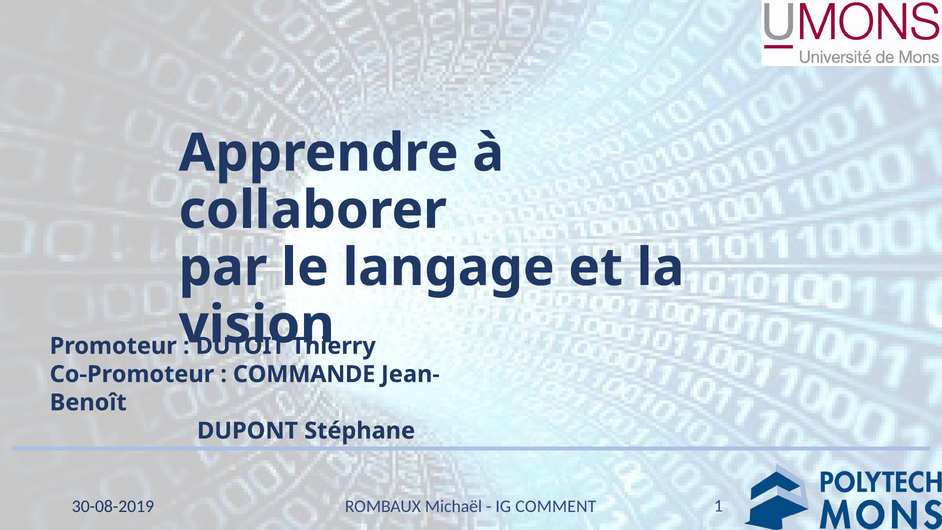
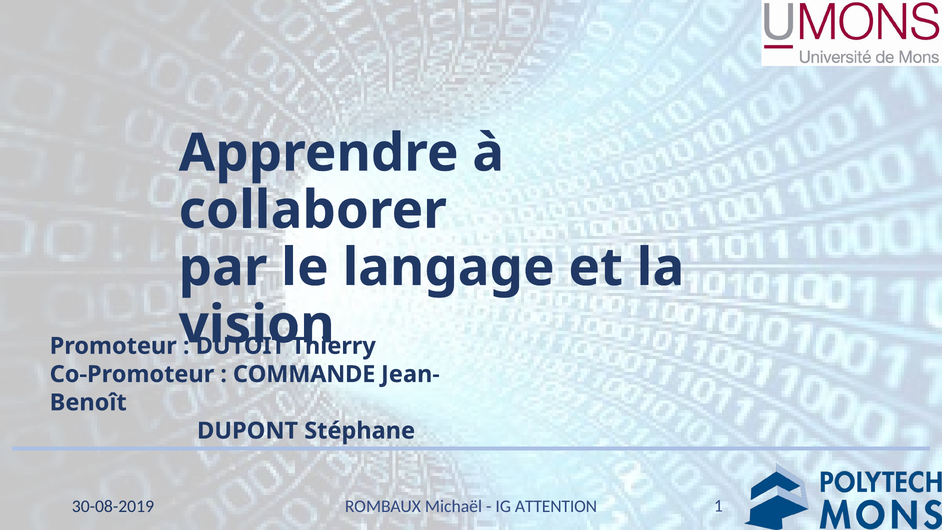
COMMENT: COMMENT -> ATTENTION (556, 506)
